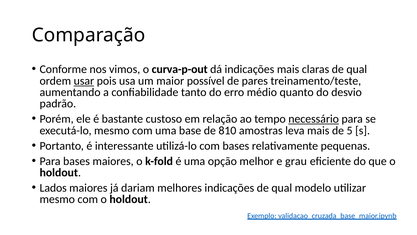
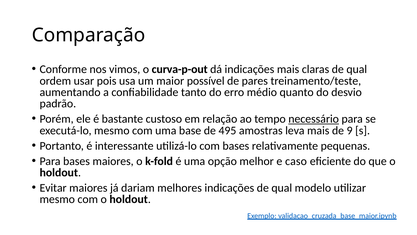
usar underline: present -> none (84, 81)
810: 810 -> 495 (227, 130)
5: 5 -> 9 (350, 130)
grau: grau -> caso (296, 161)
Lados: Lados -> Evitar (53, 188)
